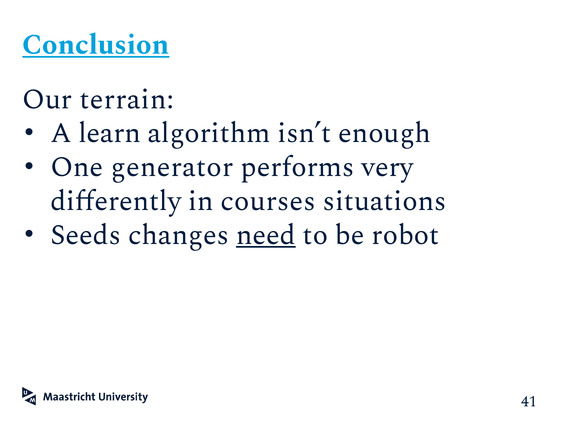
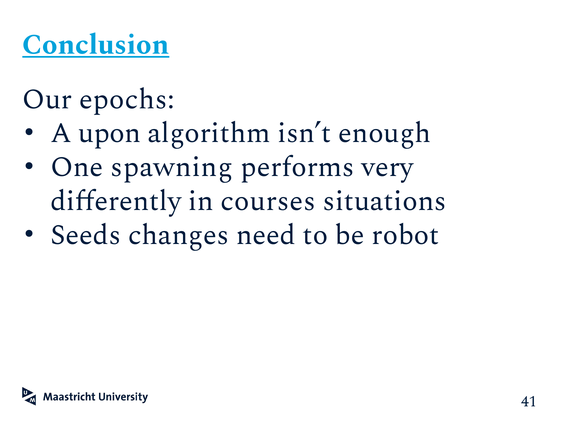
terrain: terrain -> epochs (127, 99)
learn: learn -> upon (110, 133)
generator: generator -> spawning (172, 167)
need underline: present -> none (266, 235)
